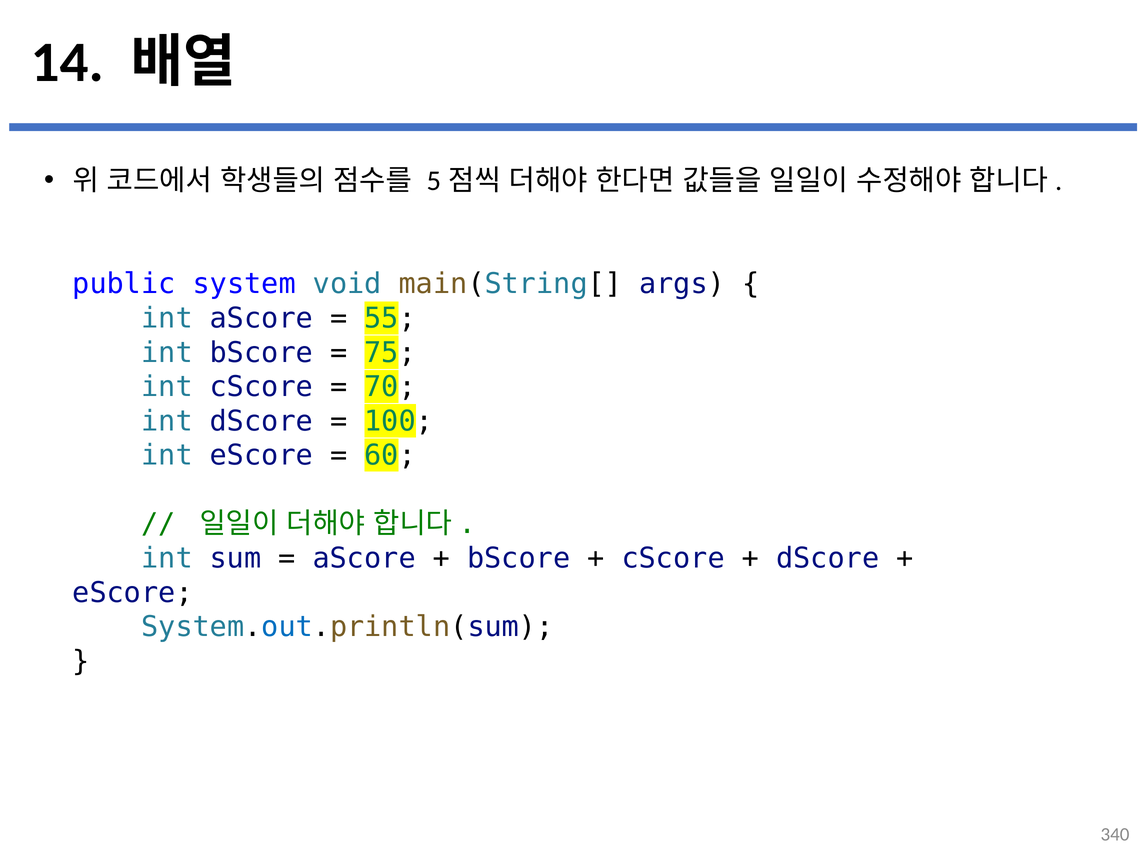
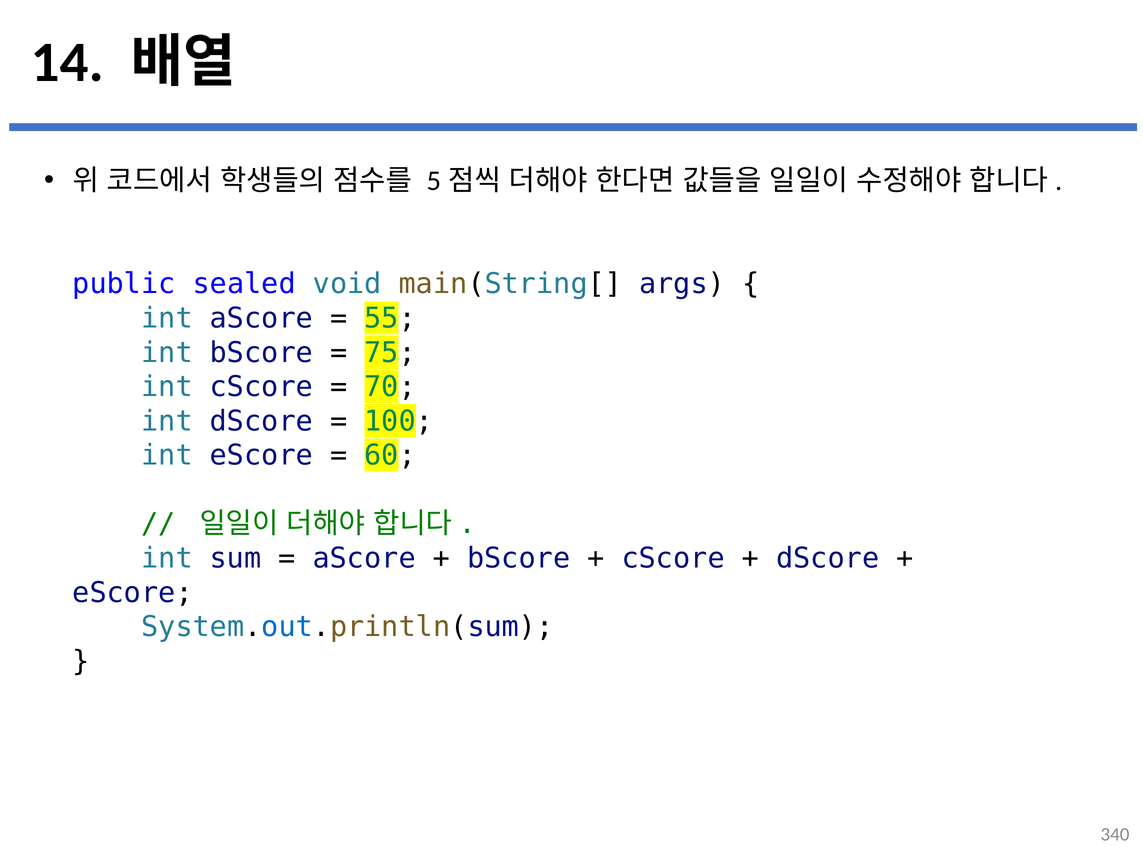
system: system -> sealed (244, 284)
